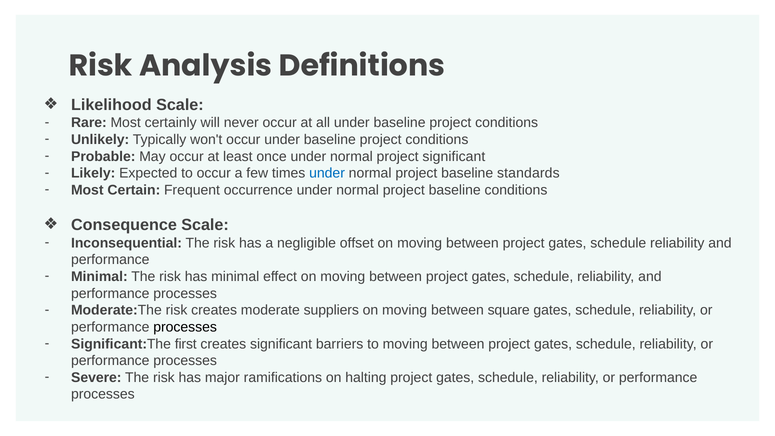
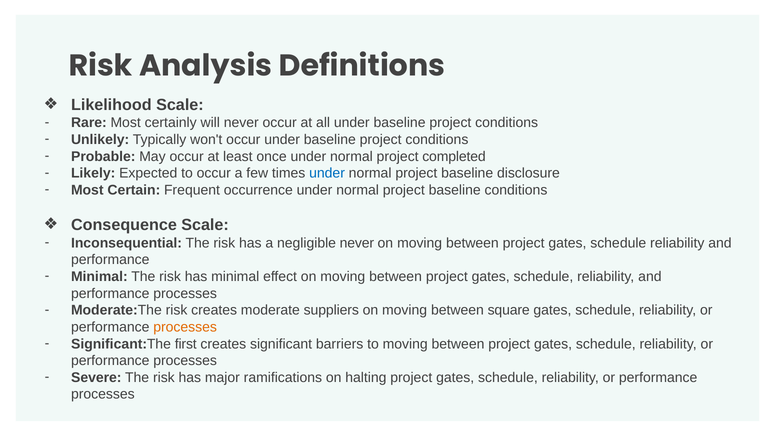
project significant: significant -> completed (454, 156)
standards: standards -> disclosure (528, 173)
negligible offset: offset -> never (357, 243)
processes colour: black -> orange (185, 327)
